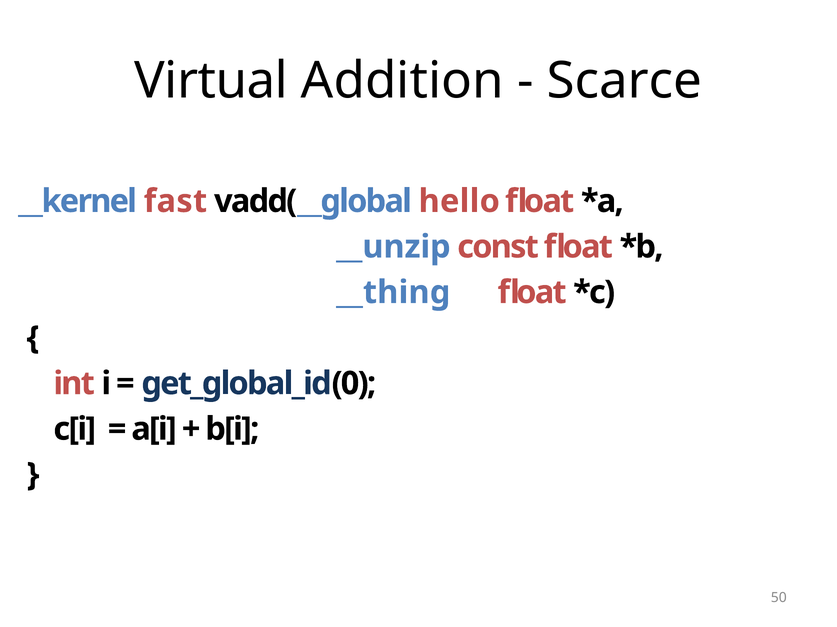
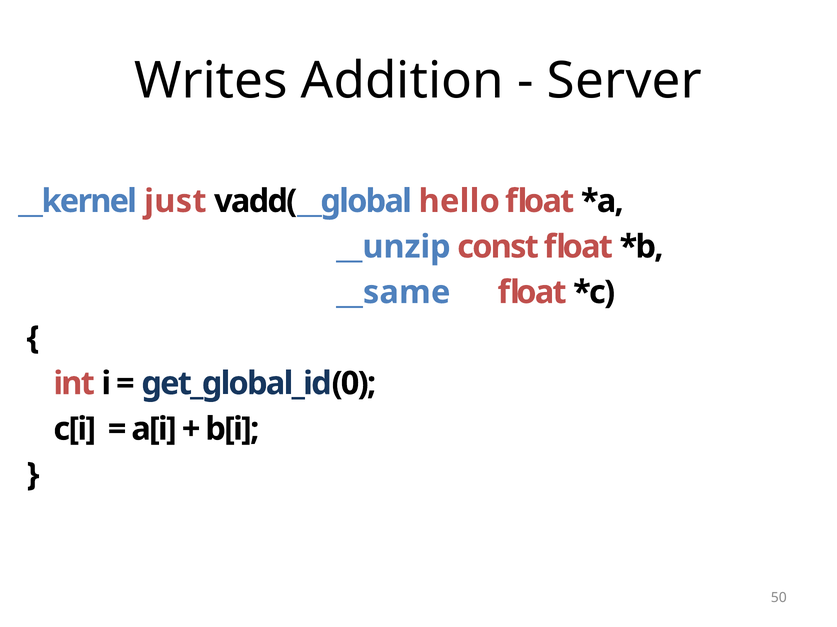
Virtual: Virtual -> Writes (211, 81)
Scarce: Scarce -> Server (624, 81)
fast: fast -> just (175, 201)
__thing: __thing -> __same (393, 293)
